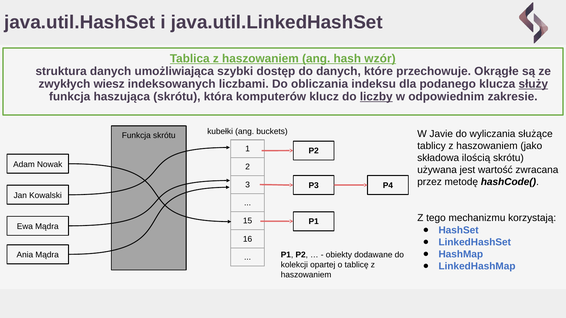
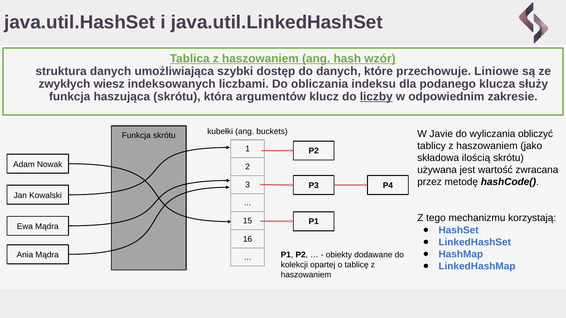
Okrągłe: Okrągłe -> Liniowe (496, 71)
służy underline: present -> none (533, 84)
komputerów: komputerów -> argumentów (271, 97)
służące: służące -> obliczyć (536, 134)
